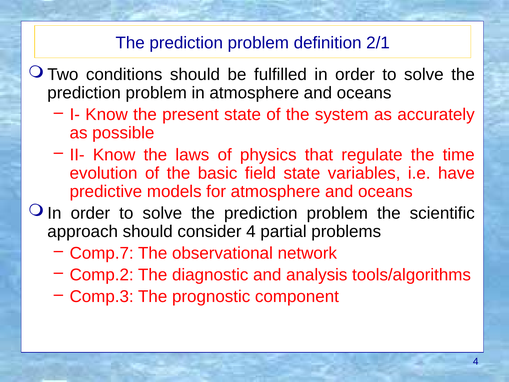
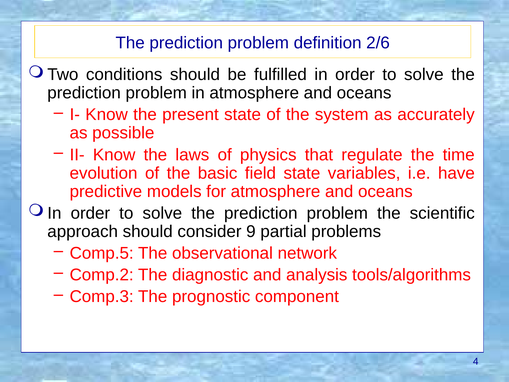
2/1: 2/1 -> 2/6 (378, 43)
consider 4: 4 -> 9 (251, 231)
Comp.7: Comp.7 -> Comp.5 (102, 253)
